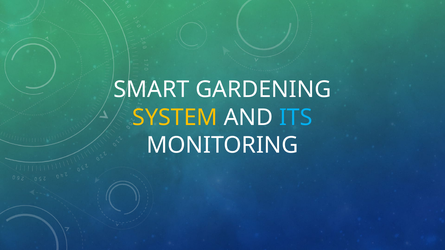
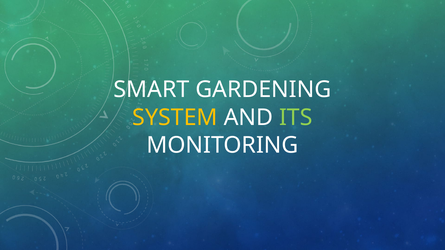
ITS colour: light blue -> light green (296, 118)
